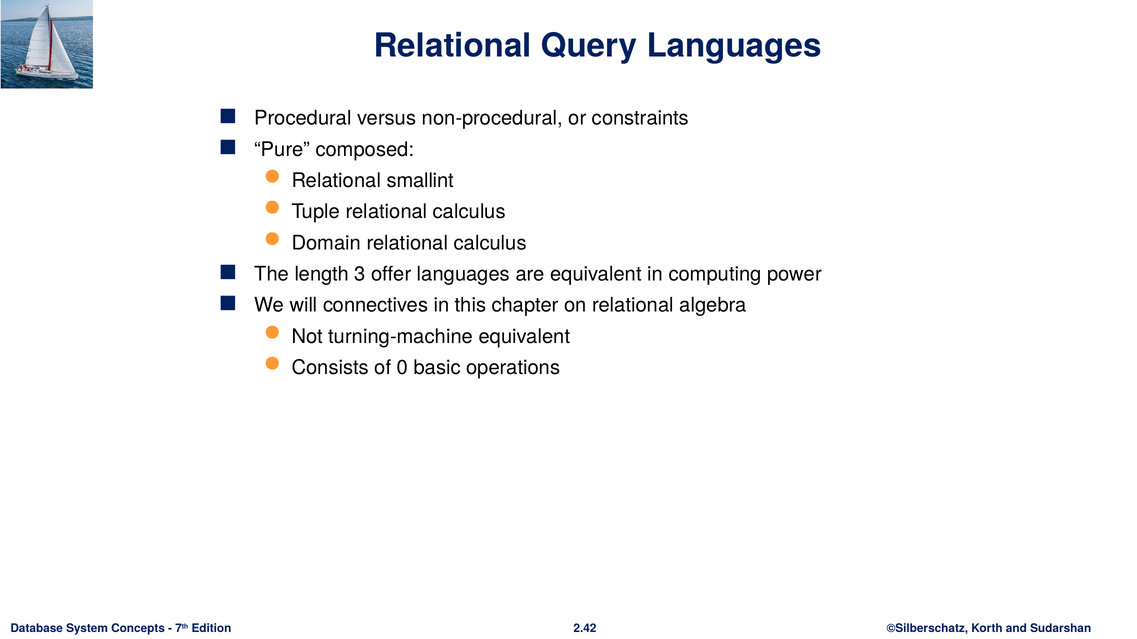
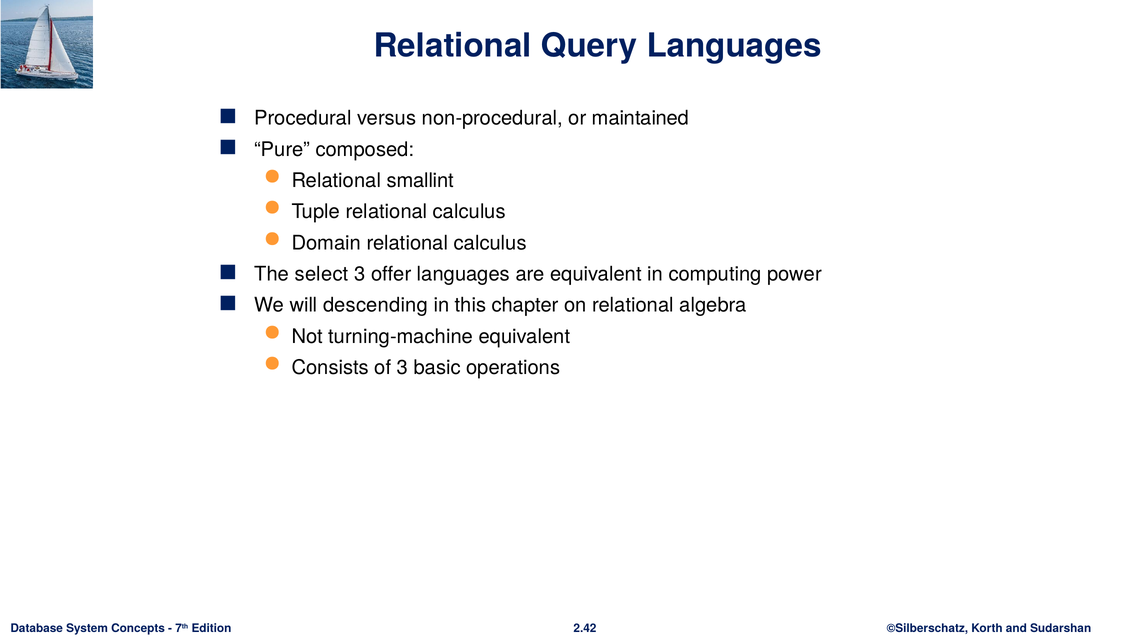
constraints: constraints -> maintained (641, 118)
length: length -> select (322, 274)
connectives: connectives -> descending (375, 306)
of 0: 0 -> 3 (402, 368)
